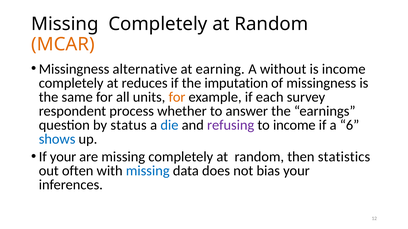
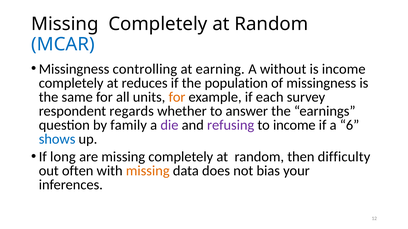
MCAR colour: orange -> blue (63, 44)
alternative: alternative -> controlling (145, 69)
imputation: imputation -> population (236, 83)
process: process -> regards (132, 111)
status: status -> family (129, 125)
die colour: blue -> purple (169, 125)
If your: your -> long (63, 157)
statistics: statistics -> difficulty (344, 157)
missing colour: blue -> orange (148, 171)
